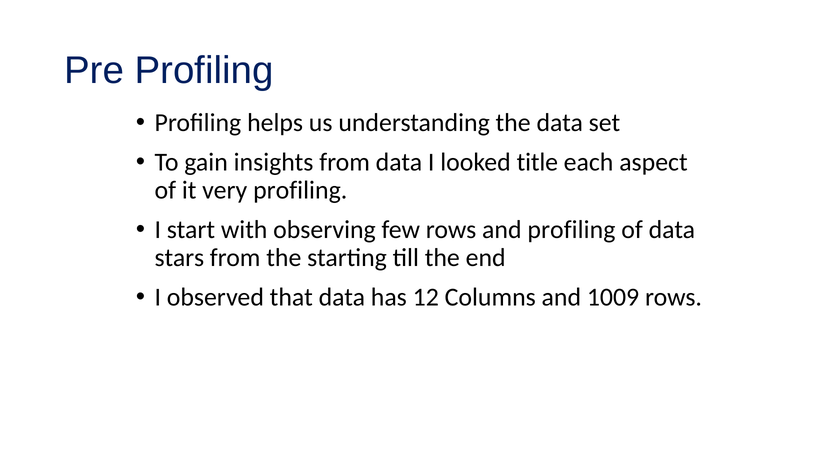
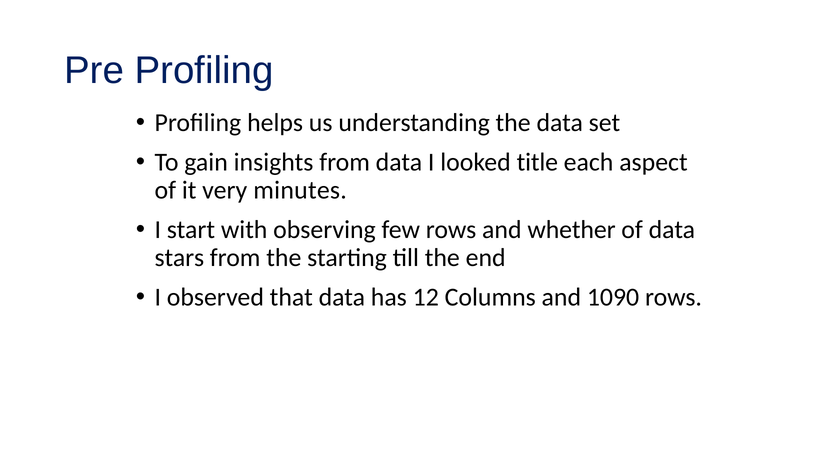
very profiling: profiling -> minutes (300, 190)
and profiling: profiling -> whether (572, 229)
1009: 1009 -> 1090 (613, 297)
